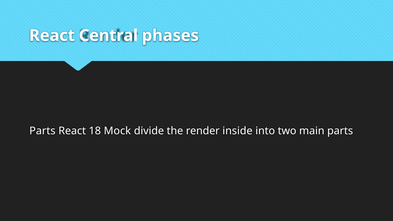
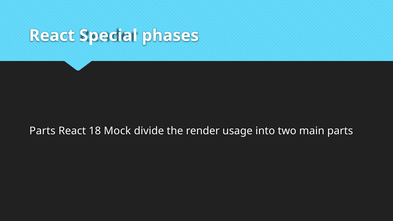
Central: Central -> Special (108, 36)
inside: inside -> usage (238, 131)
